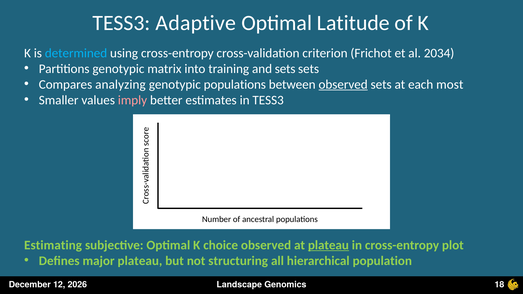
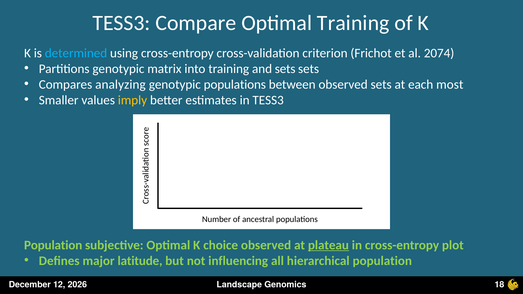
Adaptive: Adaptive -> Compare (196, 23)
Optimal Latitude: Latitude -> Training (353, 23)
2034: 2034 -> 2074 (439, 53)
observed underline: present -> none (343, 84)
imply colour: pink -> yellow (132, 100)
Estimating: Estimating -> Population (53, 245)
major plateau: plateau -> latitude (140, 261)
structuring: structuring -> influencing (238, 261)
